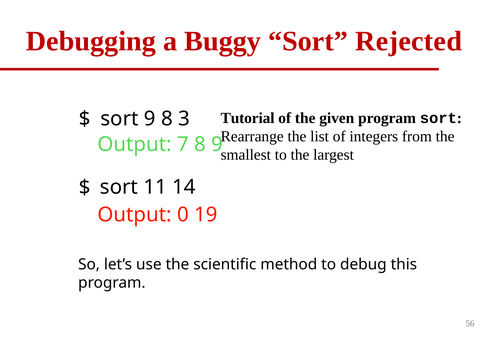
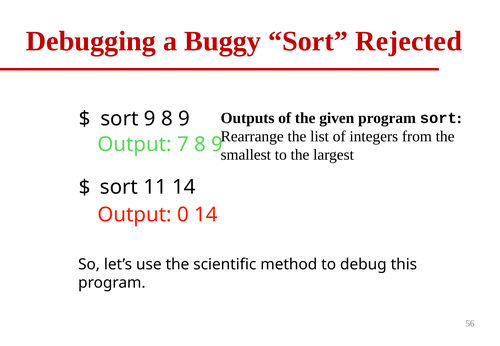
Tutorial: Tutorial -> Outputs (248, 118)
9 8 3: 3 -> 9 (184, 119)
0 19: 19 -> 14 (206, 215)
